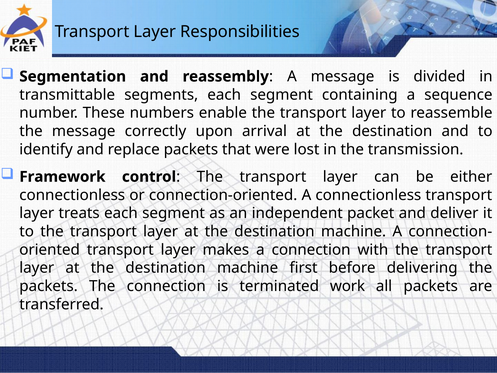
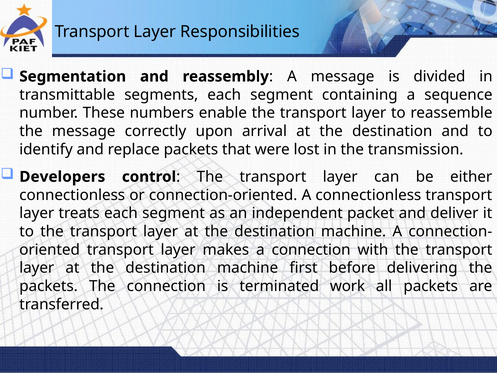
Framework: Framework -> Developers (62, 177)
